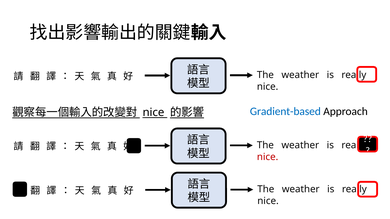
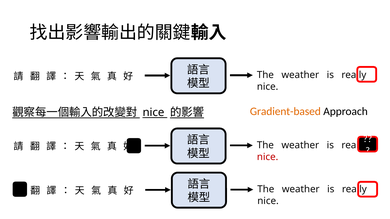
Gradient-based colour: blue -> orange (285, 112)
